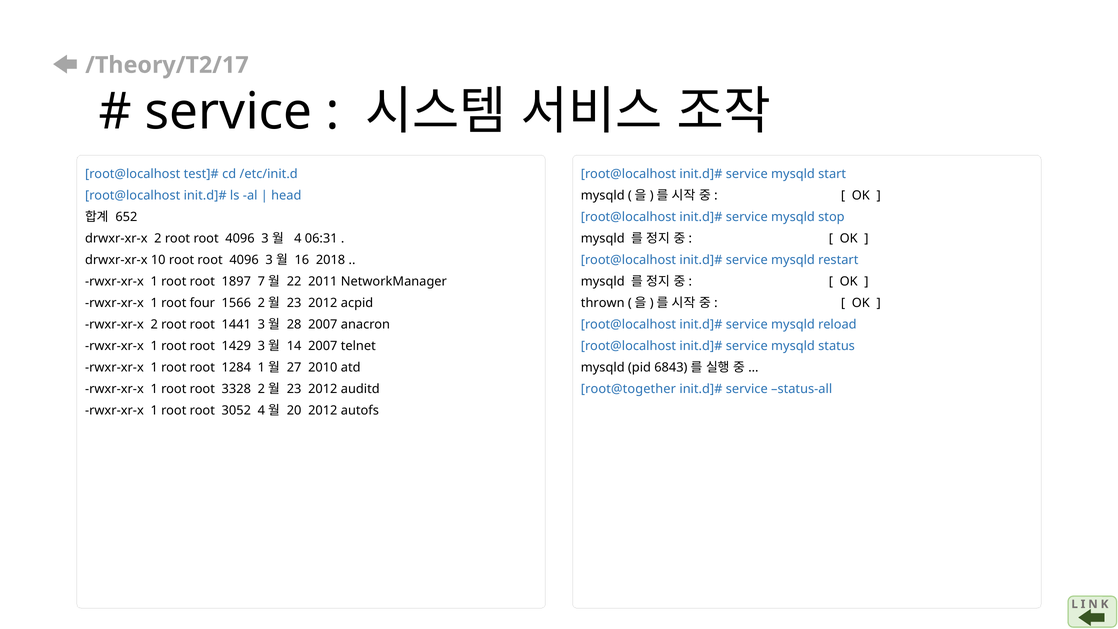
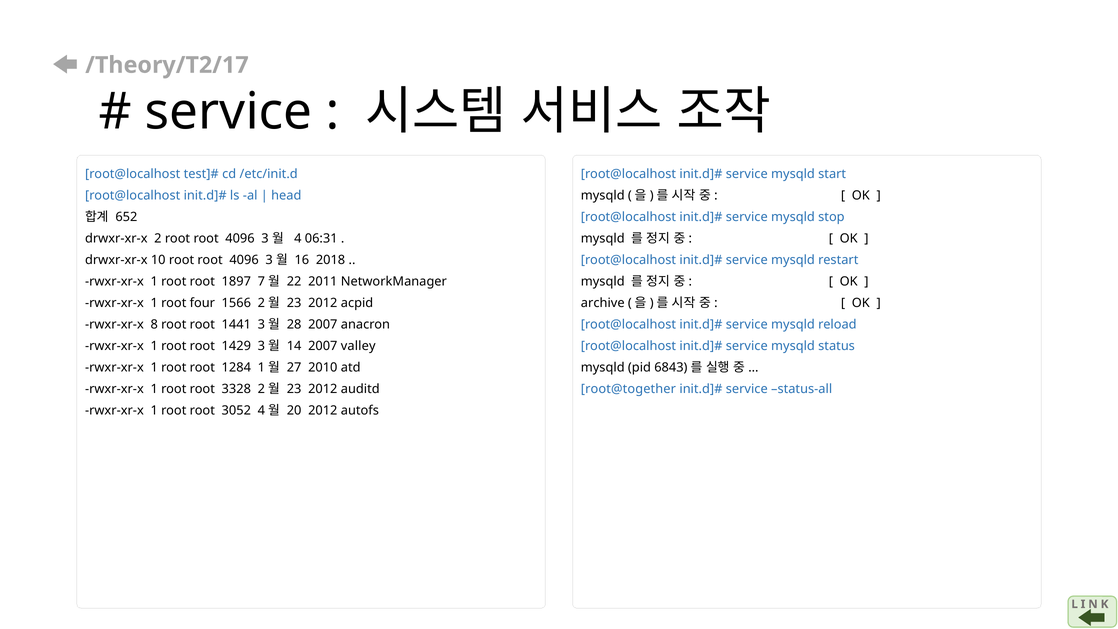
thrown: thrown -> archive (603, 303)
rwxr-xr-x 2: 2 -> 8 (154, 325)
telnet: telnet -> valley (358, 346)
